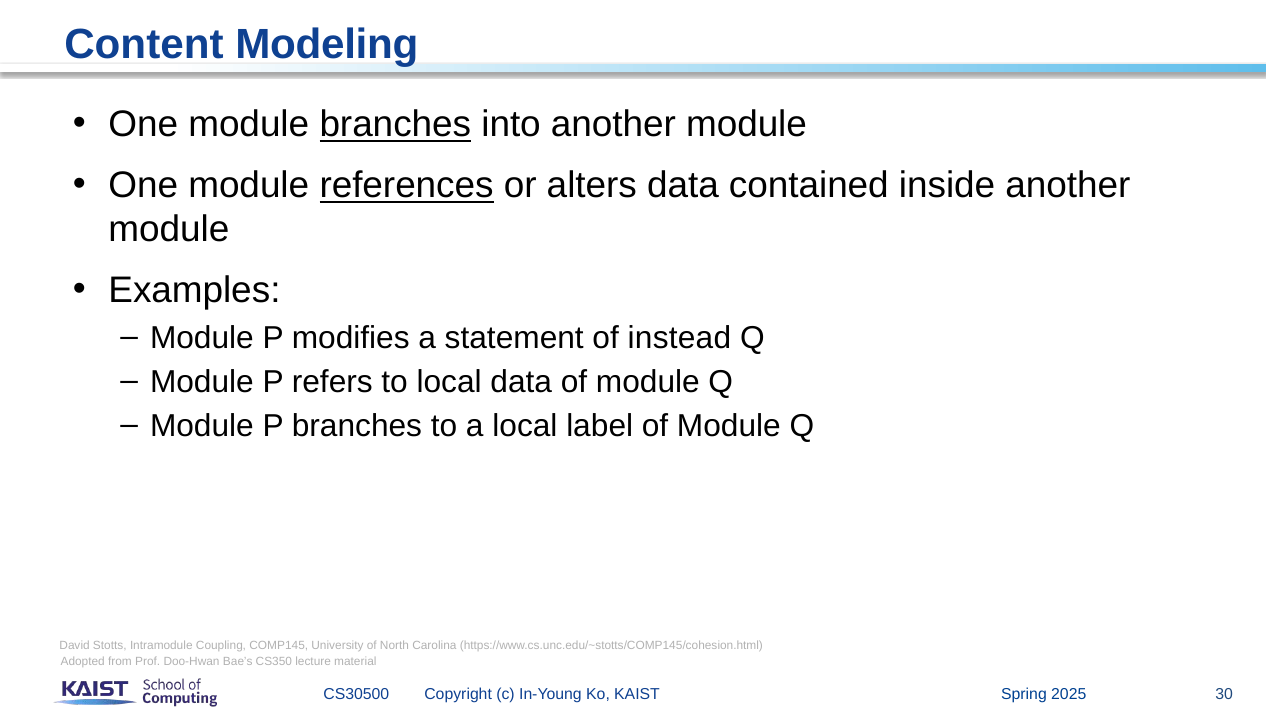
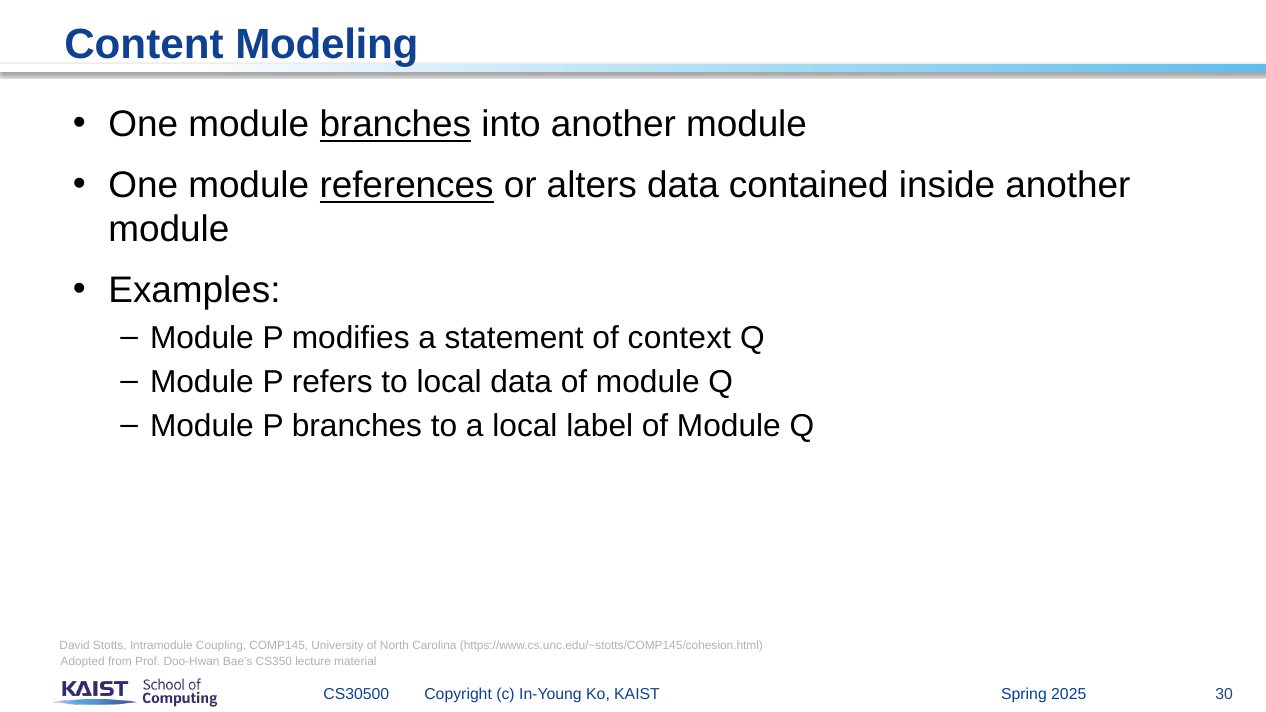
instead: instead -> context (679, 338)
